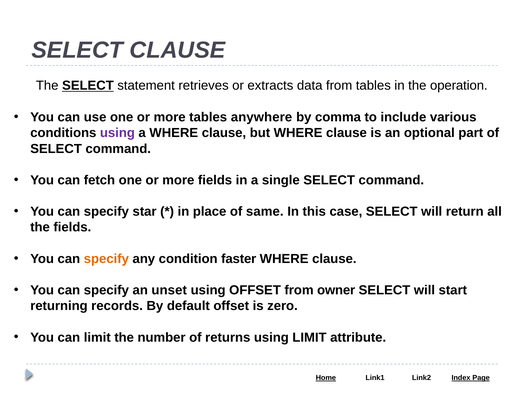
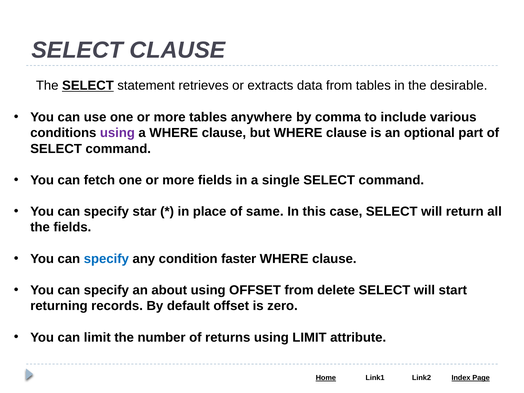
operation: operation -> desirable (459, 86)
specify colour: orange -> blue (106, 259)
unset: unset -> about (169, 290)
owner: owner -> delete (336, 290)
